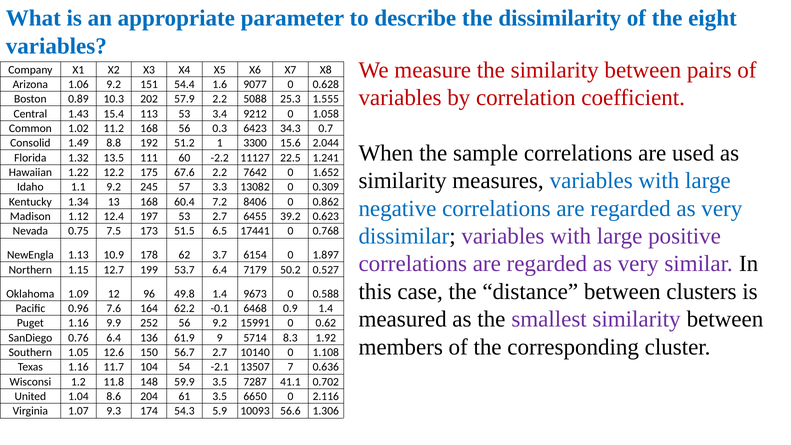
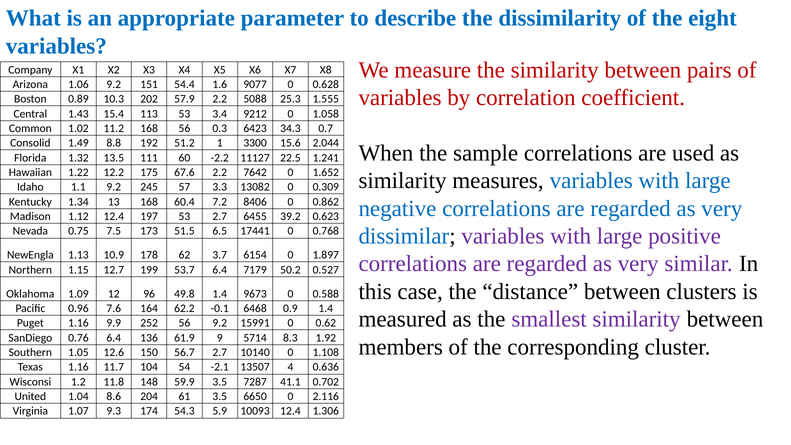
7: 7 -> 4 (290, 367)
10093 56.6: 56.6 -> 12.4 (290, 411)
